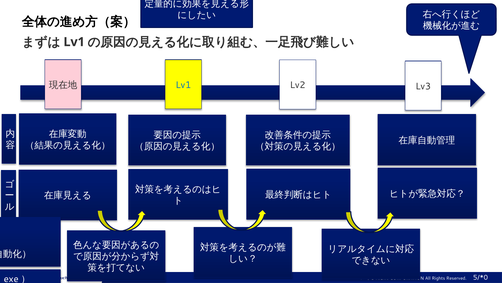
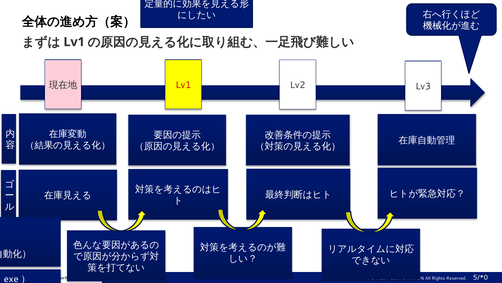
Lv1 colour: blue -> red (183, 85)
